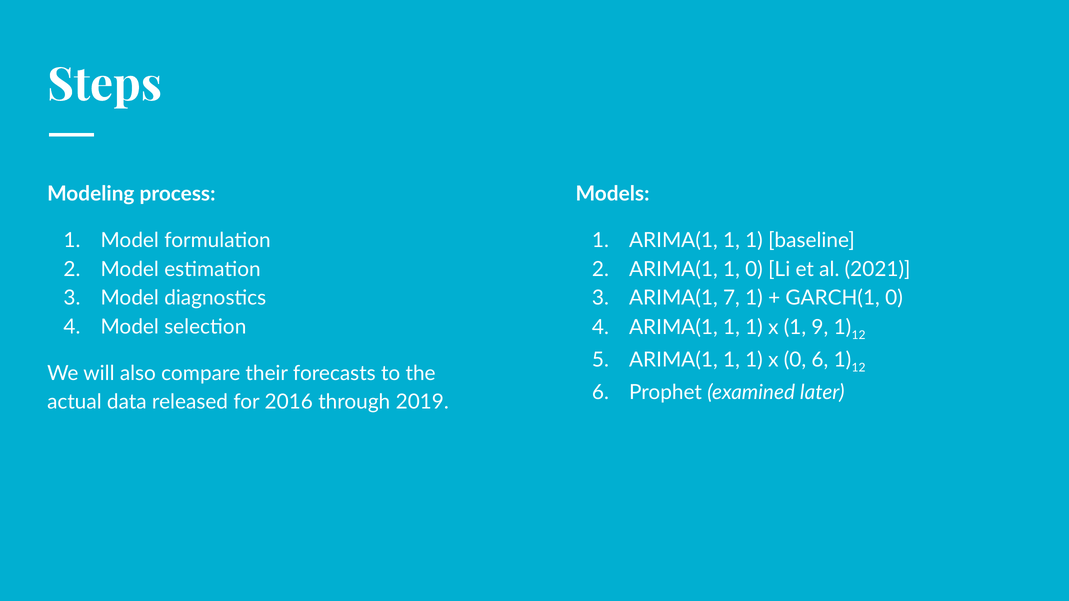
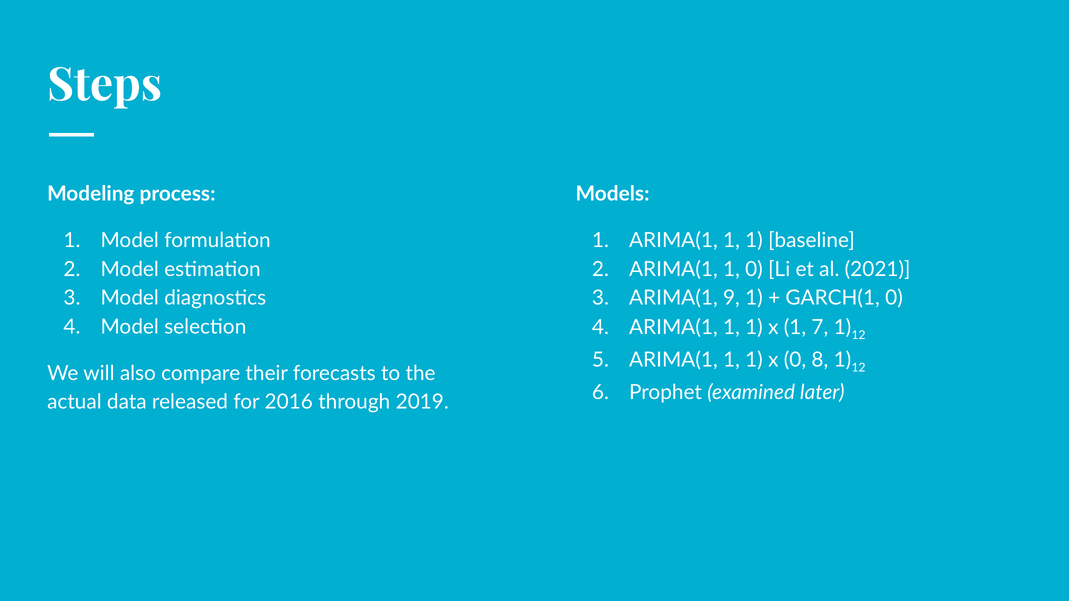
7: 7 -> 9 (731, 298)
9: 9 -> 7 (820, 327)
0 6: 6 -> 8 (820, 360)
